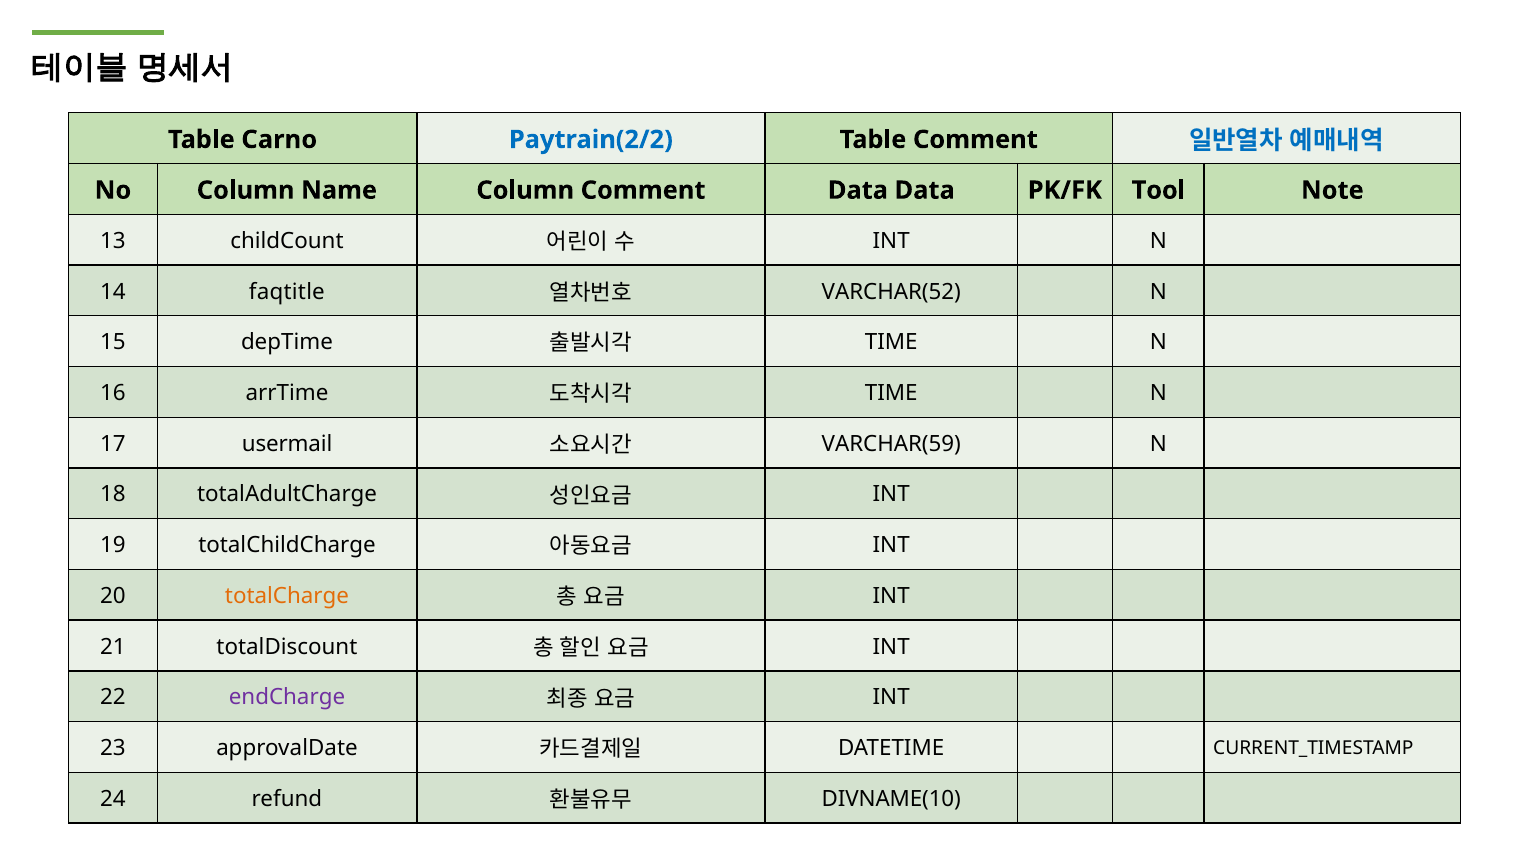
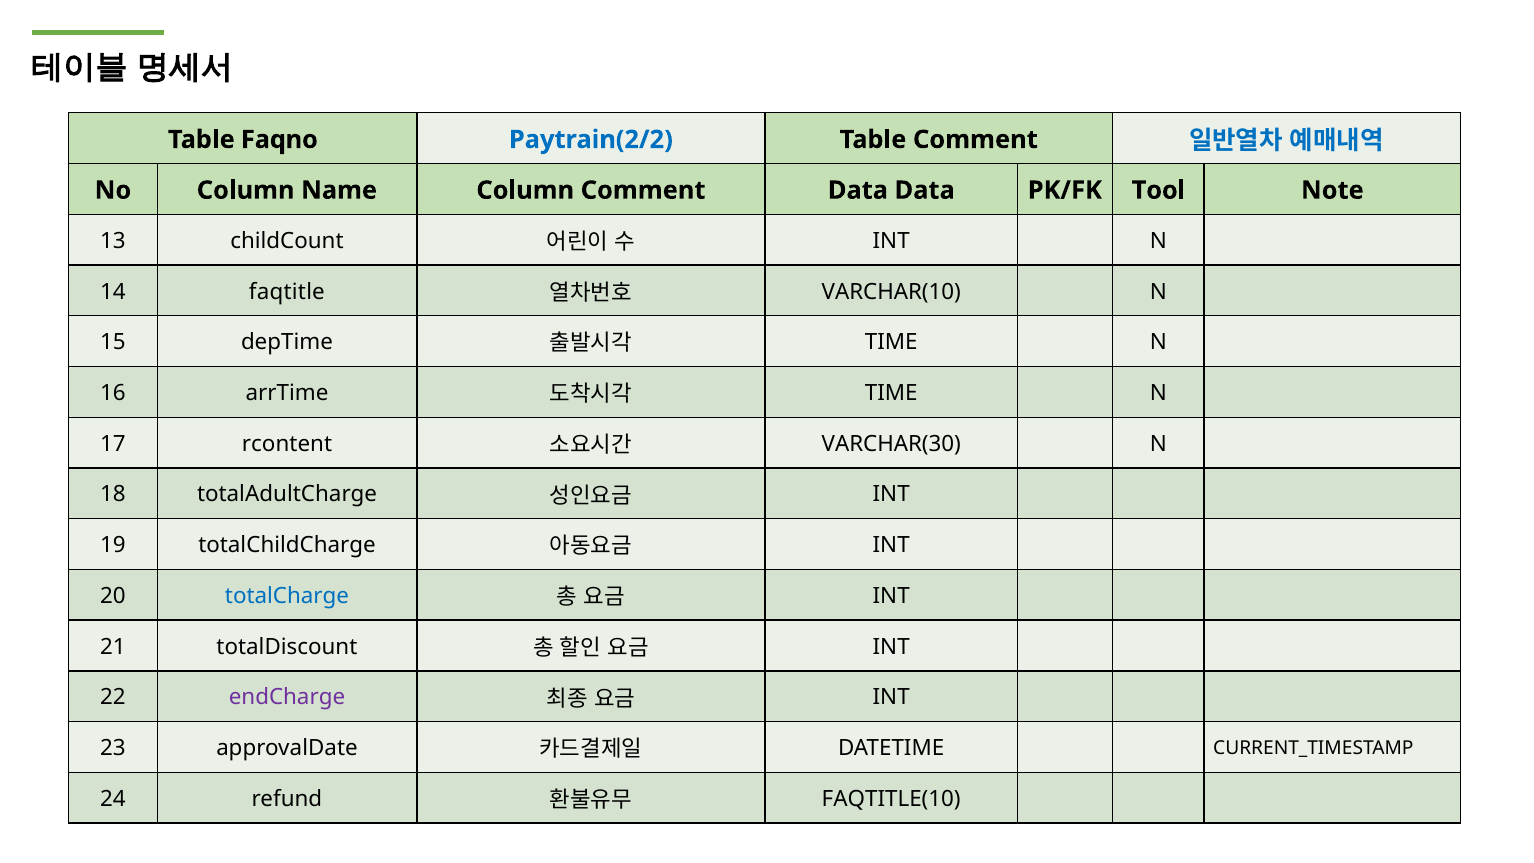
Carno: Carno -> Faqno (279, 140)
VARCHAR(52: VARCHAR(52 -> VARCHAR(10 (891, 292)
usermail: usermail -> rcontent (287, 444)
VARCHAR(59: VARCHAR(59 -> VARCHAR(30 (891, 444)
totalCharge colour: orange -> blue (287, 596)
DIVNAME(10: DIVNAME(10 -> FAQTITLE(10 (891, 799)
